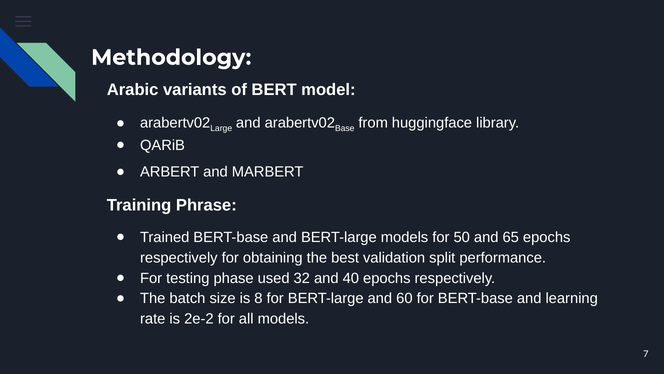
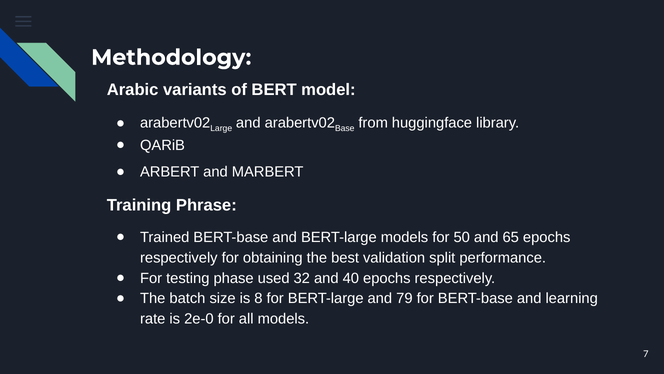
60: 60 -> 79 (404, 298)
2e-2: 2e-2 -> 2e-0 (199, 319)
